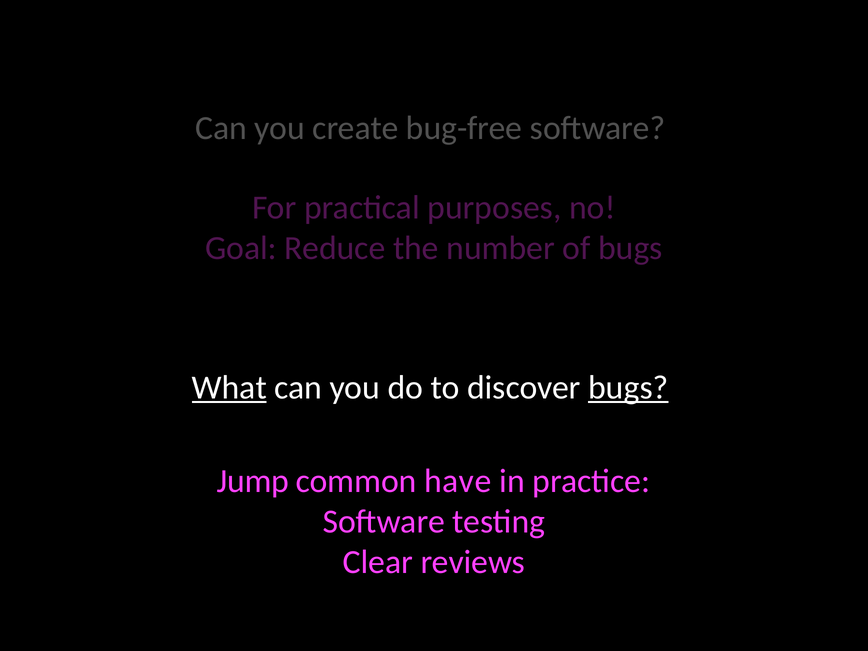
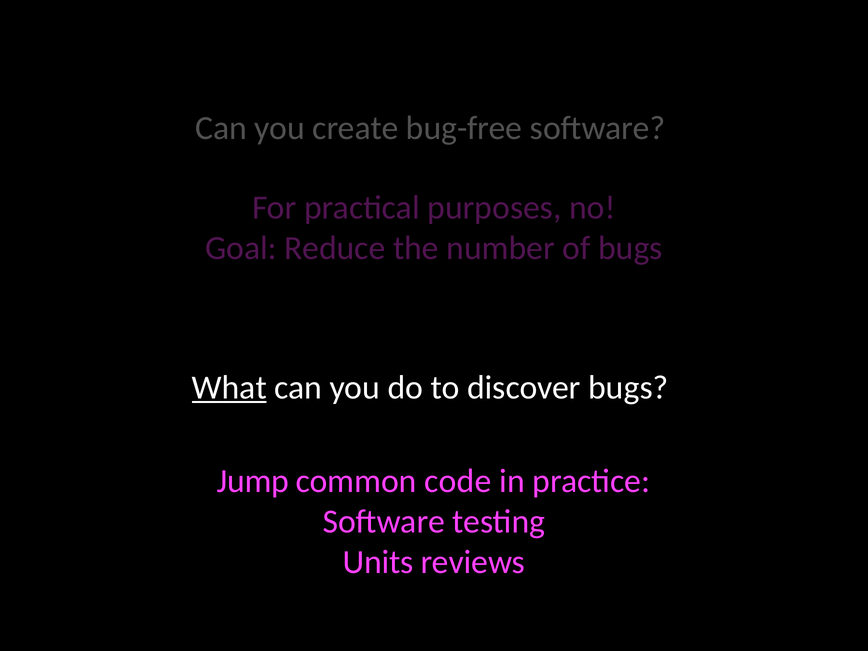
bugs underline: present -> none (628, 387)
have: have -> code (458, 481)
Clear: Clear -> Units (378, 562)
